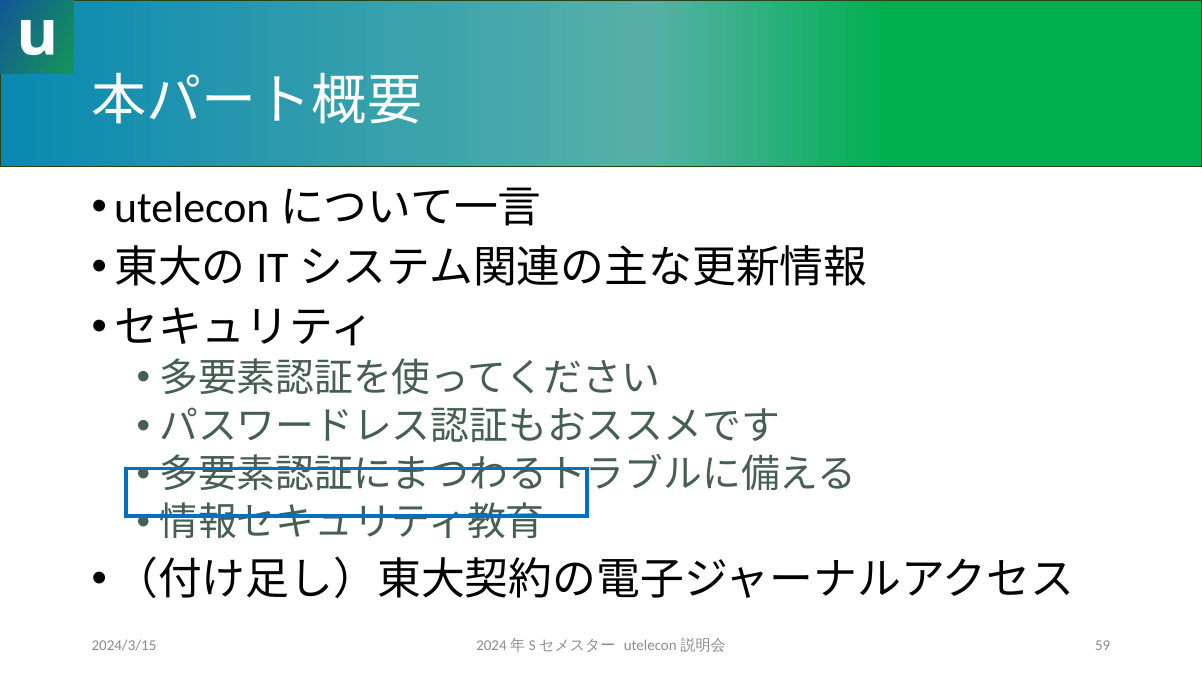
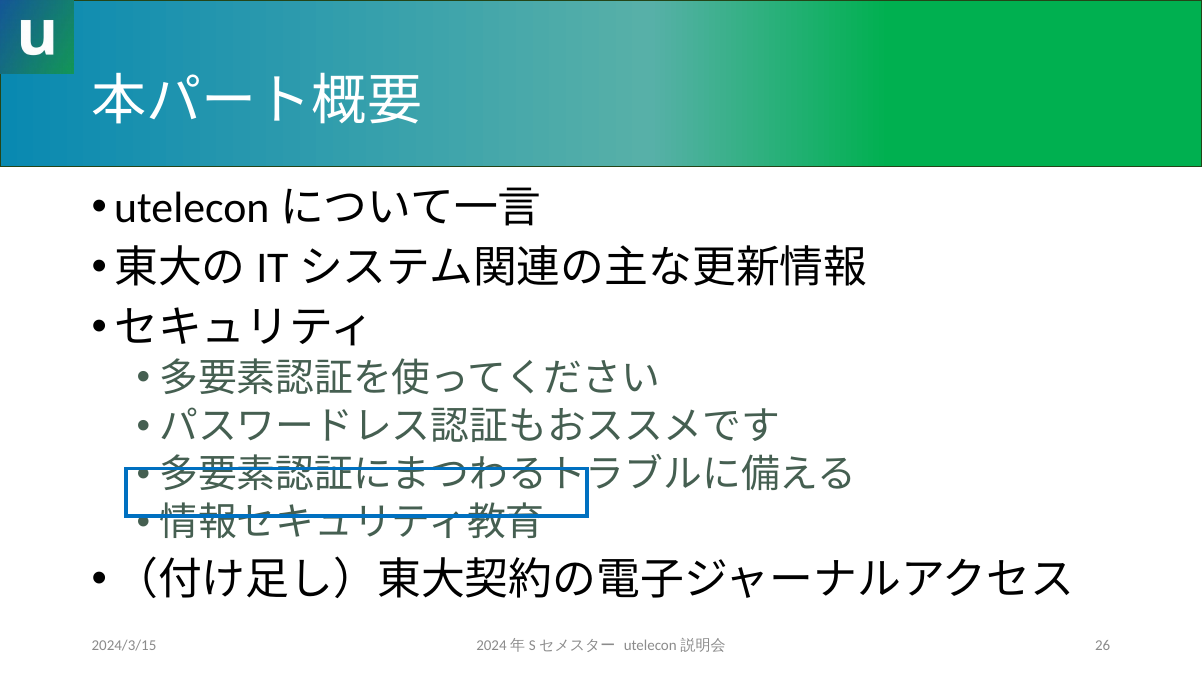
59: 59 -> 26 (1103, 646)
